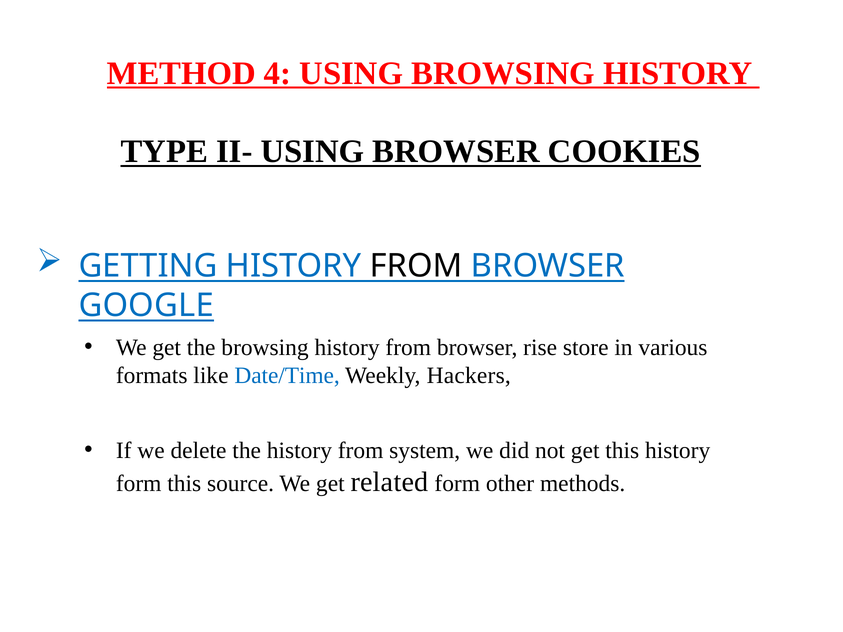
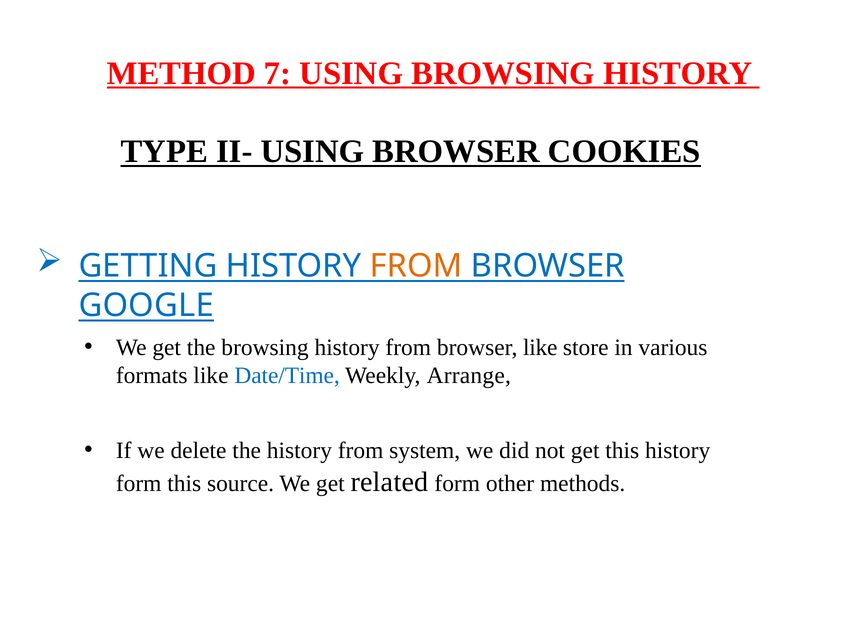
4: 4 -> 7 (278, 73)
FROM colour: black -> orange (416, 266)
browser rise: rise -> like (540, 348)
Hackers: Hackers -> Arrange (469, 376)
